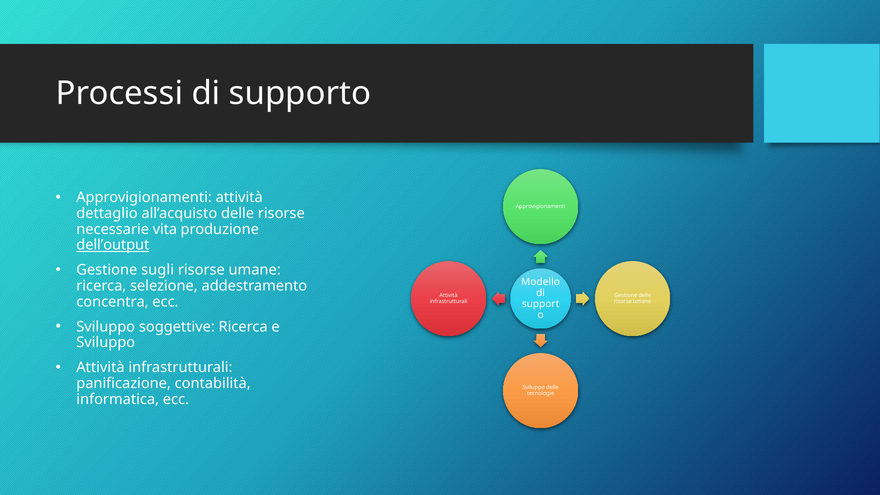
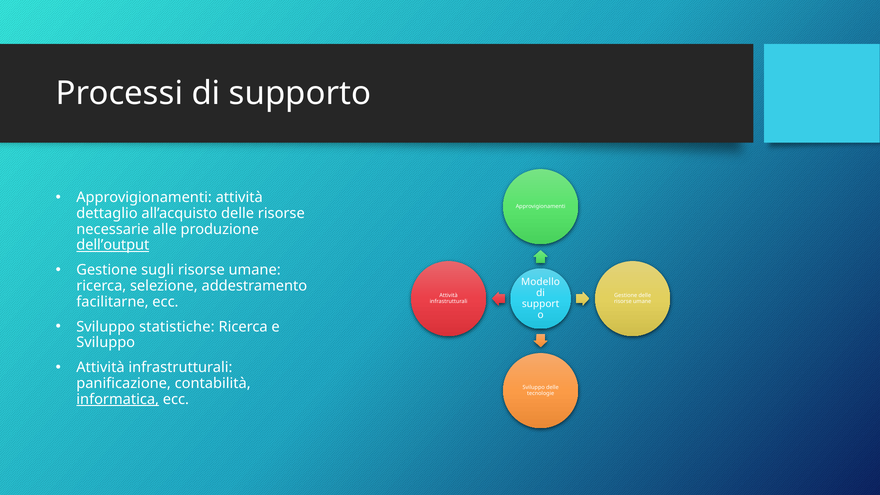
vita: vita -> alle (165, 229)
concentra: concentra -> facilitarne (112, 302)
soggettive: soggettive -> statistiche (177, 327)
informatica underline: none -> present (118, 399)
